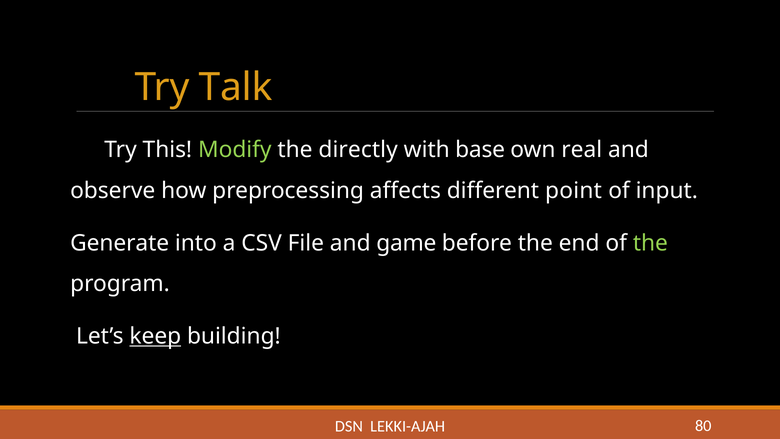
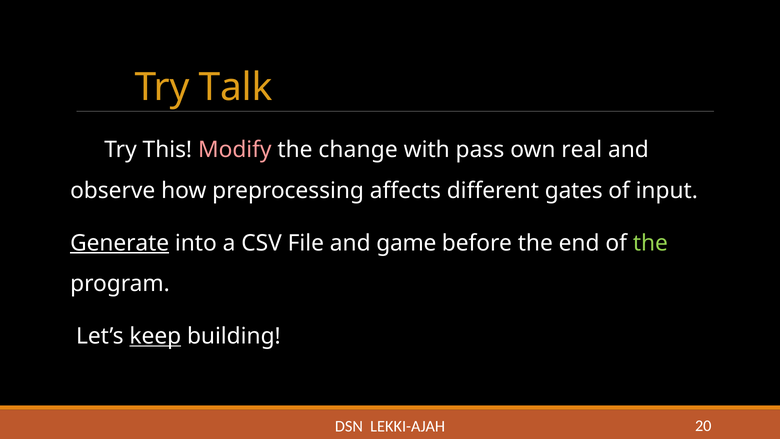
Modify colour: light green -> pink (235, 150)
directly: directly -> change (358, 150)
base: base -> pass (480, 150)
point: point -> gates (574, 191)
Generate underline: none -> present (120, 243)
80: 80 -> 20 (703, 426)
